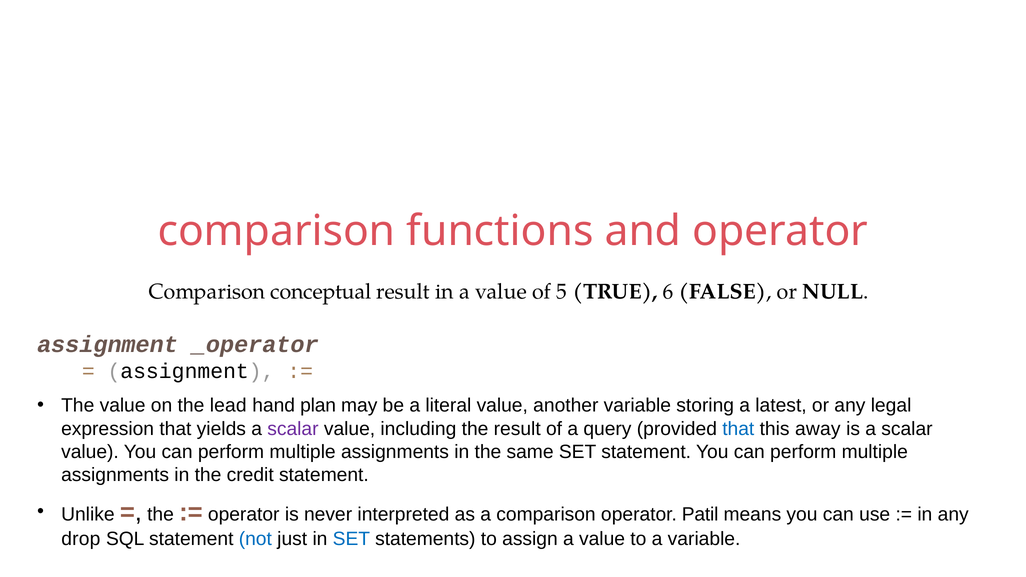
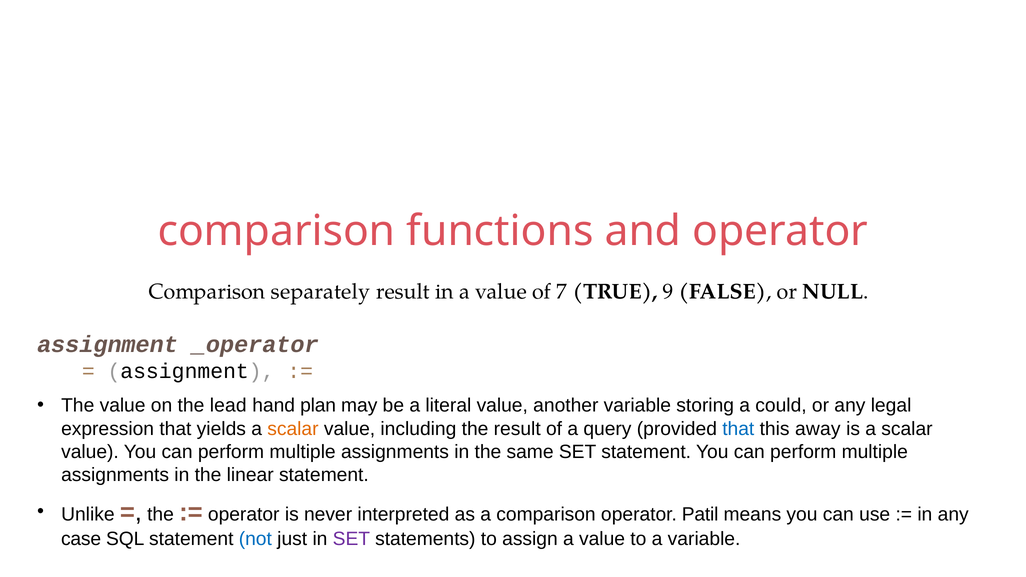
conceptual: conceptual -> separately (321, 292)
5: 5 -> 7 (562, 292)
6: 6 -> 9 (668, 292)
latest: latest -> could (781, 406)
scalar colour: purple -> orange (293, 429)
credit: credit -> linear (250, 475)
drop: drop -> case (81, 539)
SET colour: blue -> purple (351, 539)
